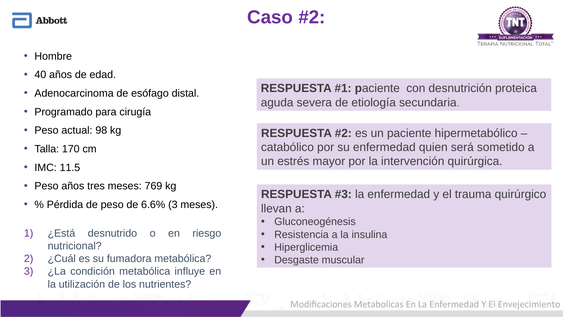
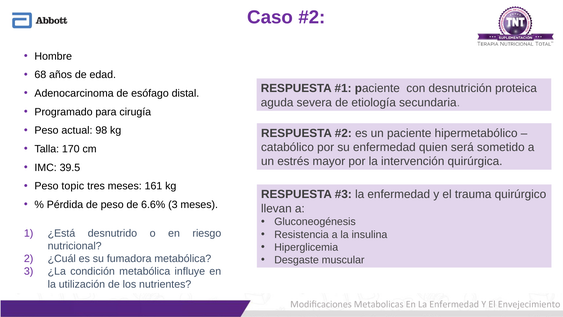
40: 40 -> 68 (40, 75)
11.5: 11.5 -> 39.5 (70, 167)
Peso años: años -> topic (73, 186)
769: 769 -> 161 (153, 186)
